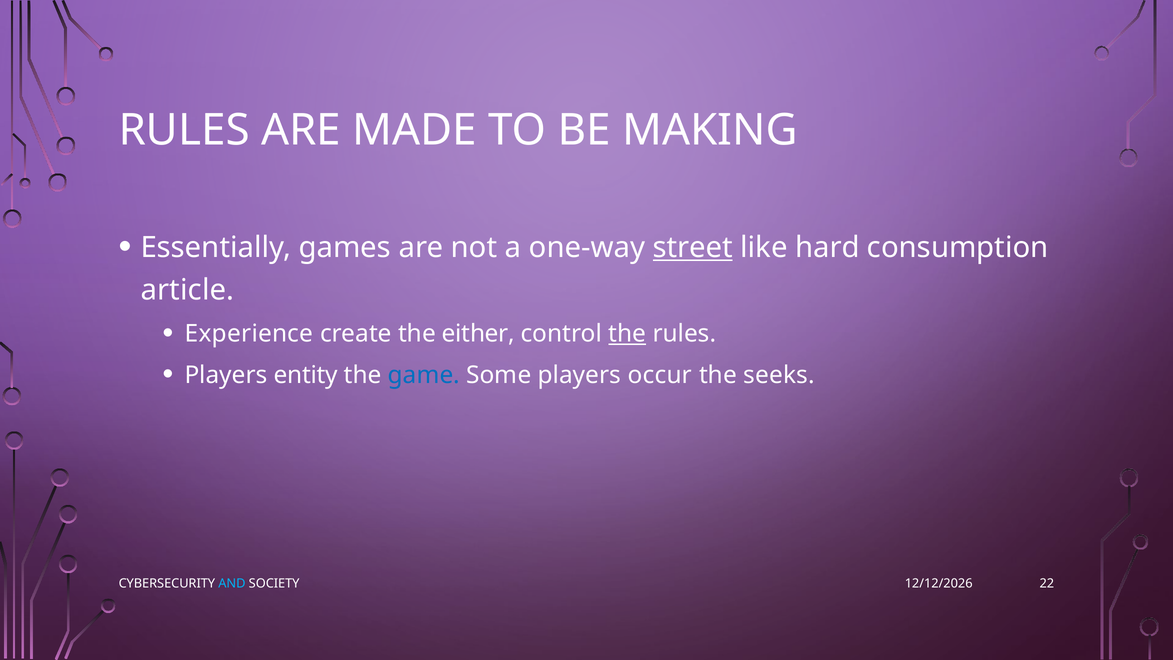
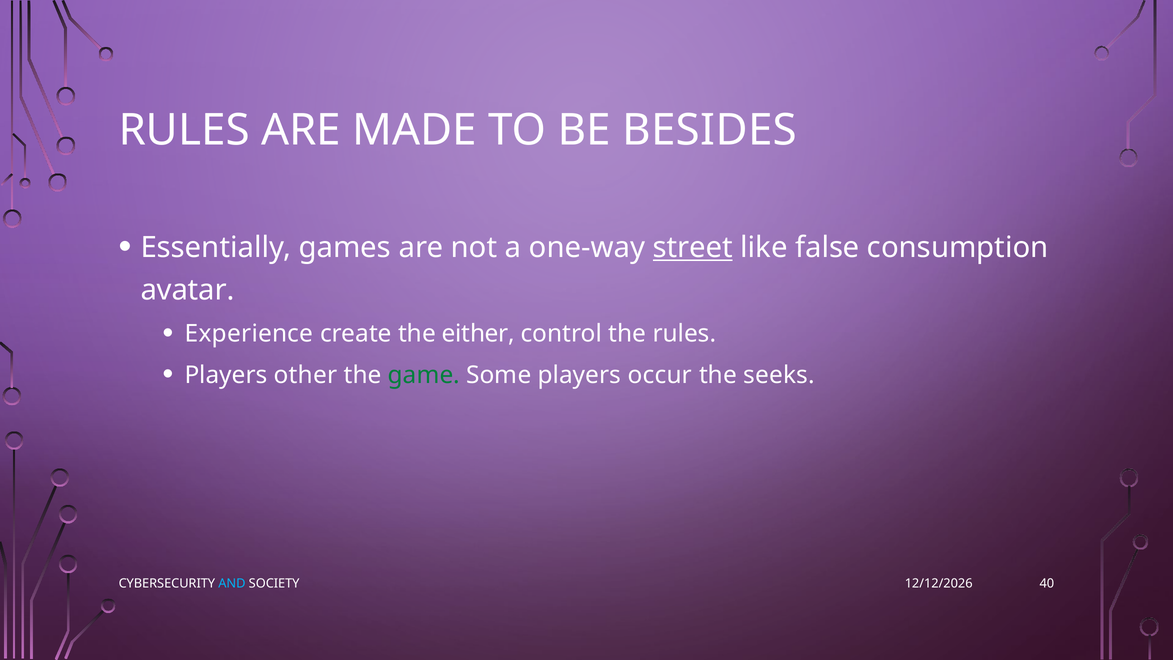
MAKING: MAKING -> BESIDES (710, 130)
hard: hard -> false (827, 248)
article: article -> avatar (188, 290)
the underline: present -> none (627, 334)
entity: entity -> other (306, 375)
game colour: blue -> green (424, 375)
22: 22 -> 40 (1047, 583)
